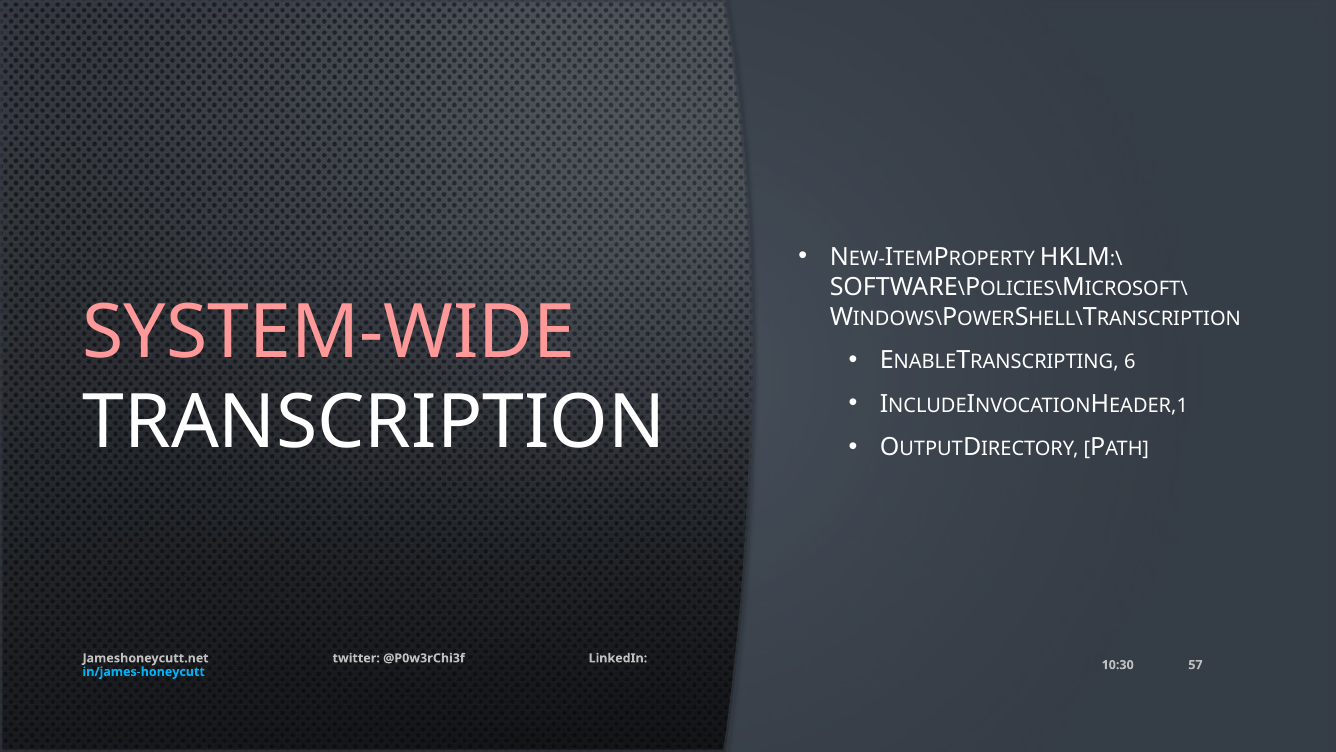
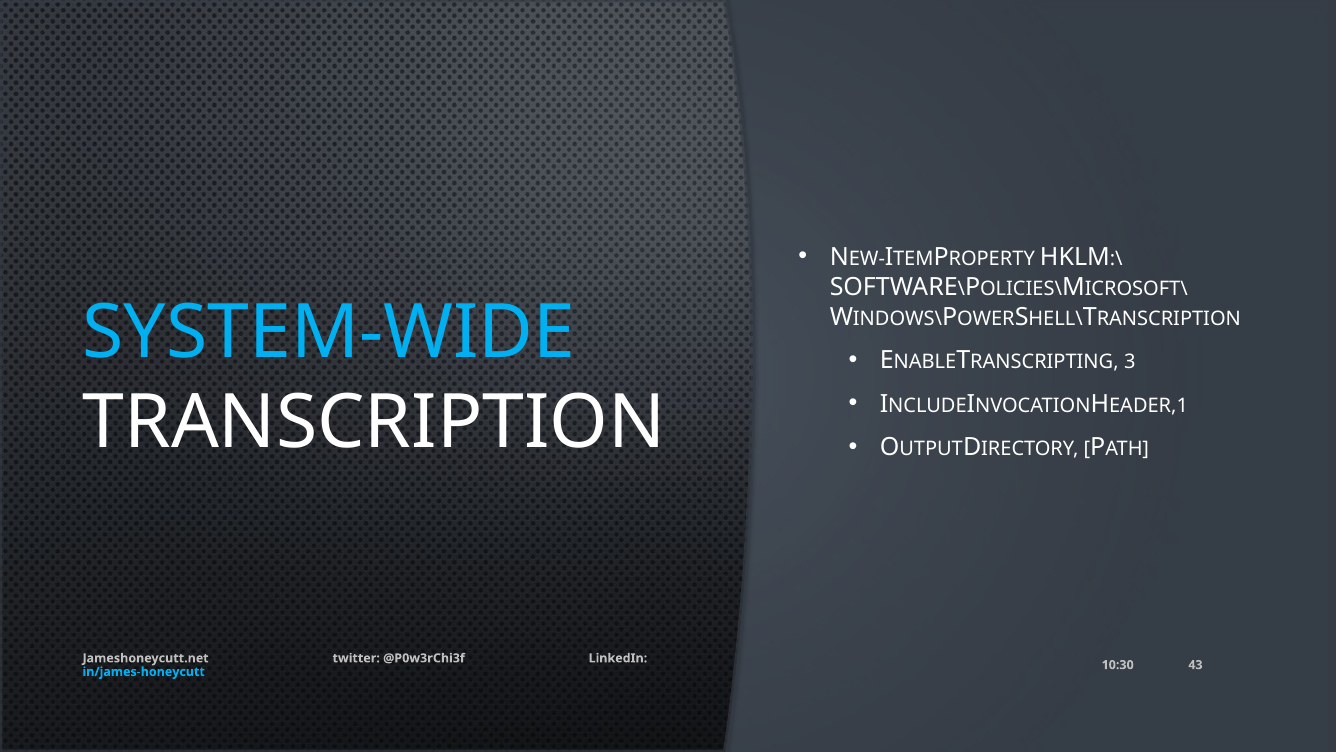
SYSTEM-WIDE colour: pink -> light blue (329, 332)
6: 6 -> 3 (1130, 362)
57: 57 -> 43 (1195, 665)
